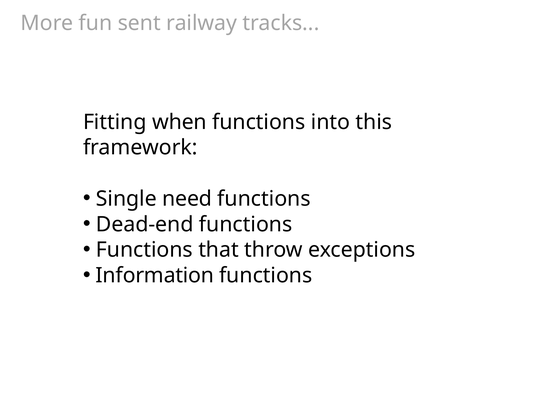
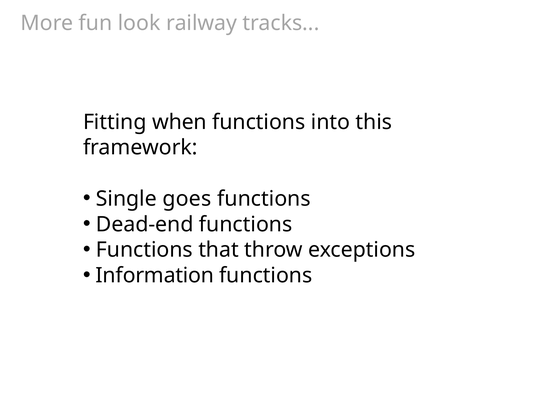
sent: sent -> look (139, 23)
need: need -> goes (187, 199)
